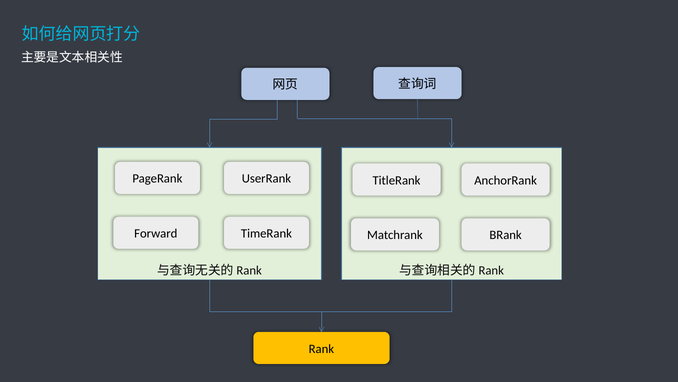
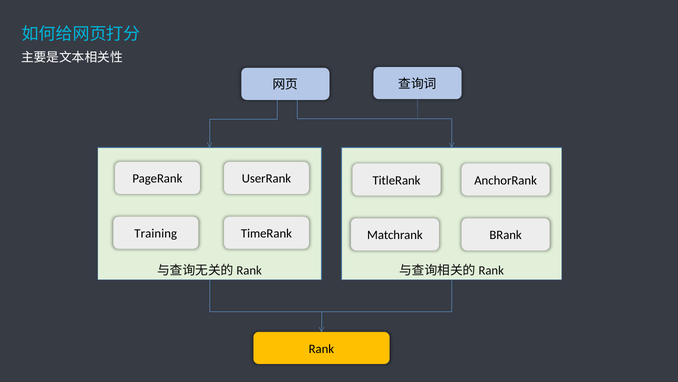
Forward: Forward -> Training (156, 233)
